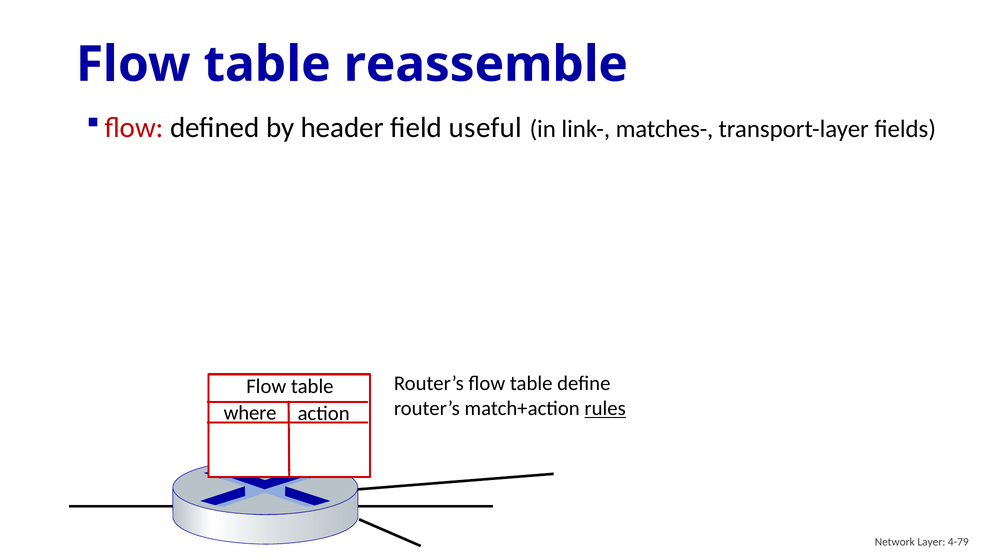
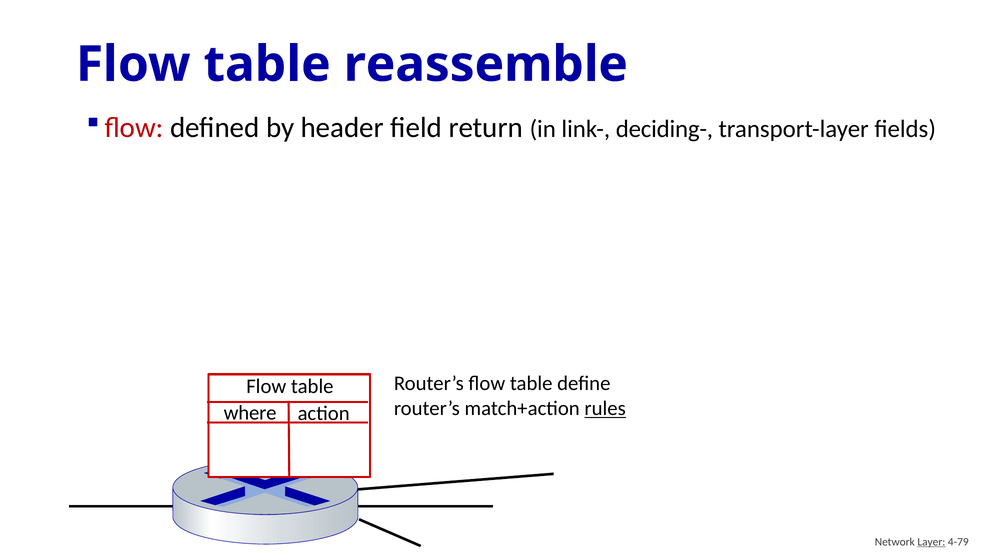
useful: useful -> return (486, 127)
matches-: matches- -> deciding- (664, 129)
Layer underline: none -> present (931, 541)
